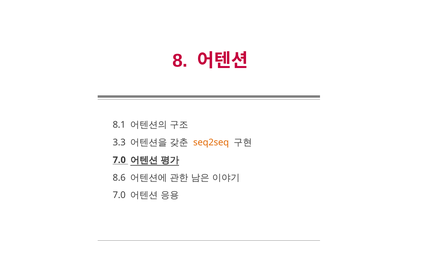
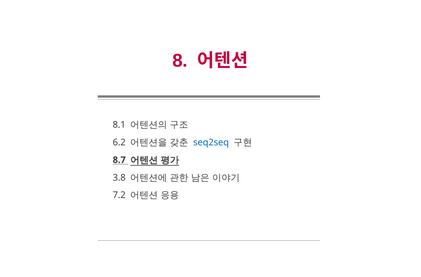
3.3: 3.3 -> 6.2 (119, 142)
seq2seq colour: orange -> blue (211, 142)
7.0: 7.0 -> 8.7 (119, 160)
8.6: 8.6 -> 3.8 (119, 177)
7.0: 7.0 -> 7.2 (119, 195)
